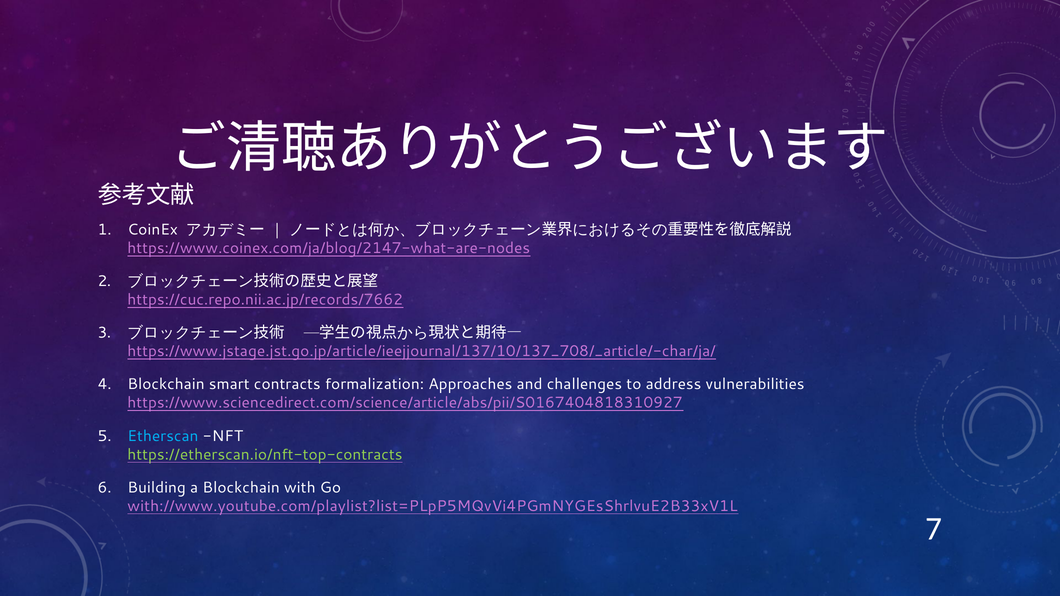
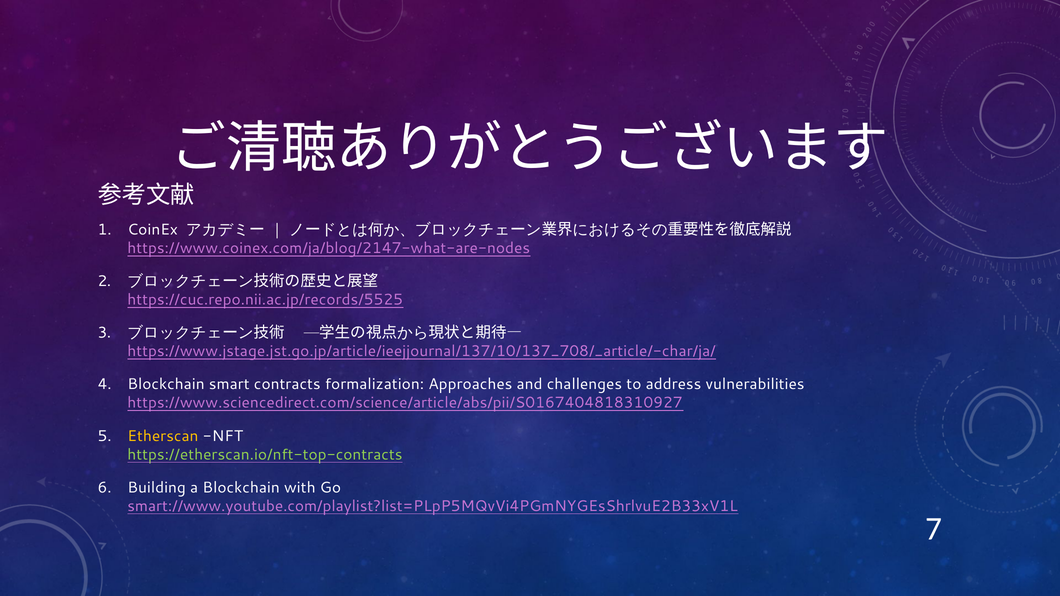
https://cuc.repo.nii.ac.jp/records/7662: https://cuc.repo.nii.ac.jp/records/7662 -> https://cuc.repo.nii.ac.jp/records/5525 (265, 300)
Etherscan colour: light blue -> yellow (163, 436)
with://www.youtube.com/playlist?list=PLpP5MQvVi4PGmNYGEsShrlvuE2B33xV1L: with://www.youtube.com/playlist?list=PLpP5MQvVi4PGmNYGEsShrlvuE2B33xV1L -> smart://www.youtube.com/playlist?list=PLpP5MQvVi4PGmNYGEsShrlvuE2B33xV1L (433, 506)
